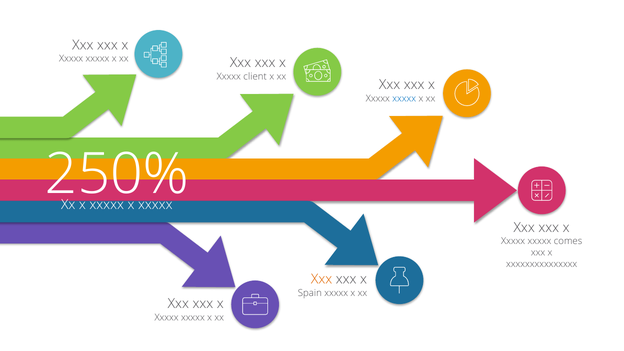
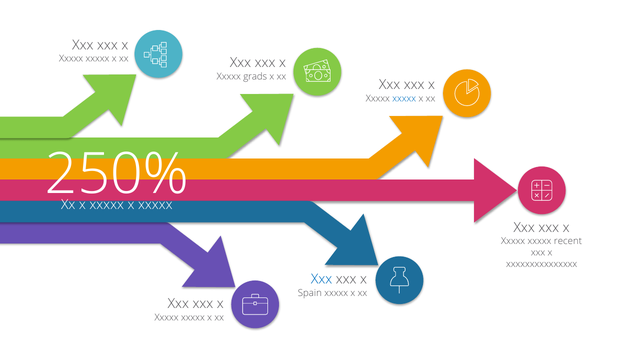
client: client -> grads (255, 76)
comes: comes -> recent (568, 241)
Xxx colour: orange -> blue (322, 279)
